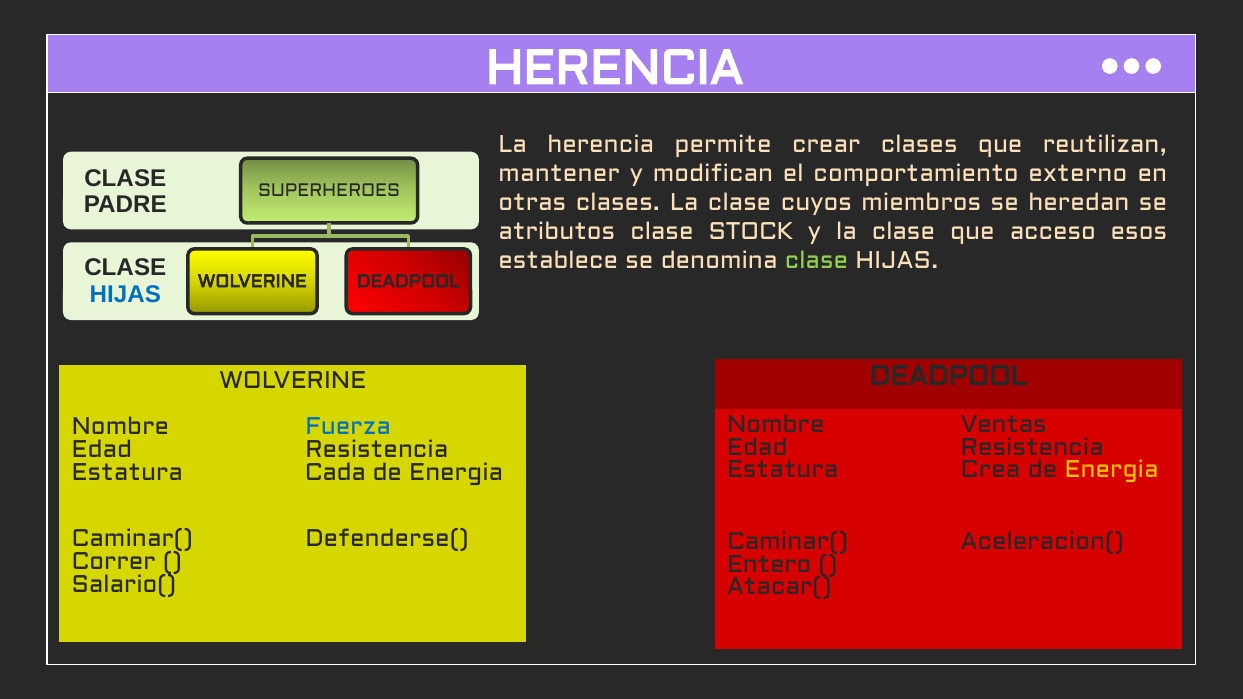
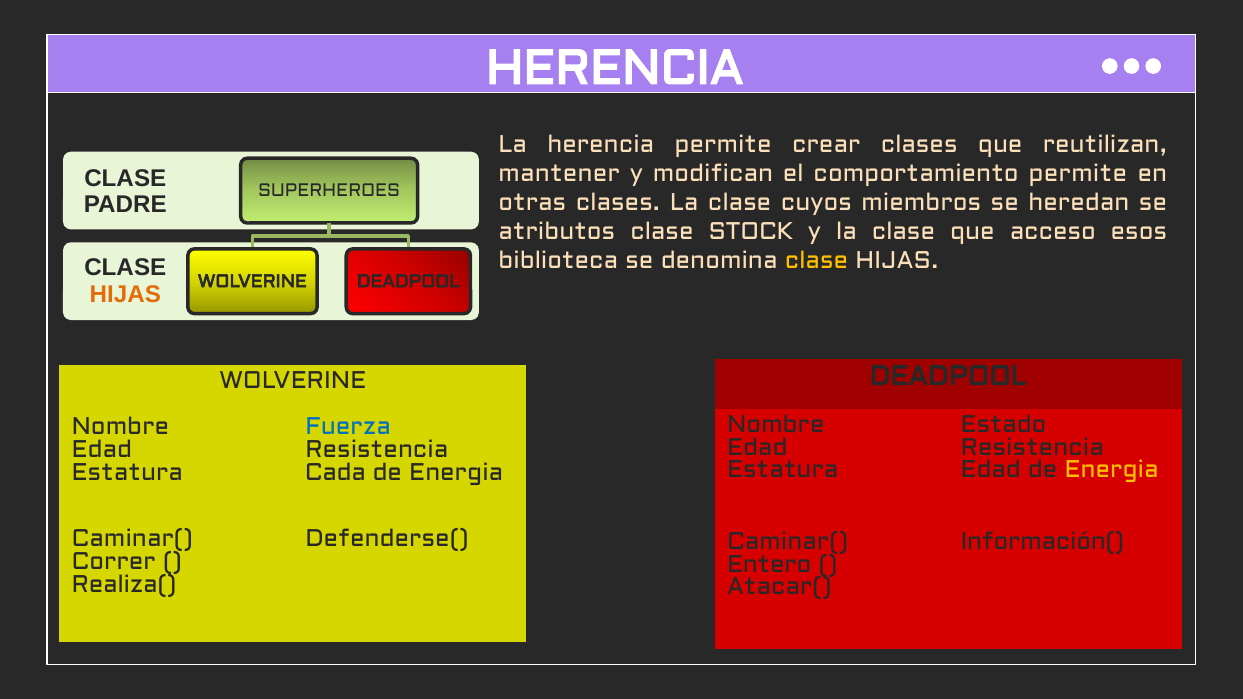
comportamiento externo: externo -> permite (1078, 173)
establece: establece -> biblioteca (558, 260)
clase colour: light green -> yellow (816, 260)
HIJAS colour: blue -> orange (125, 294)
Ventas: Ventas -> Estado (1004, 425)
Crea: Crea -> Edad (991, 470)
Aceleracion(: Aceleracion( -> Información( (1042, 542)
Salario(: Salario( -> Realiza( (124, 584)
